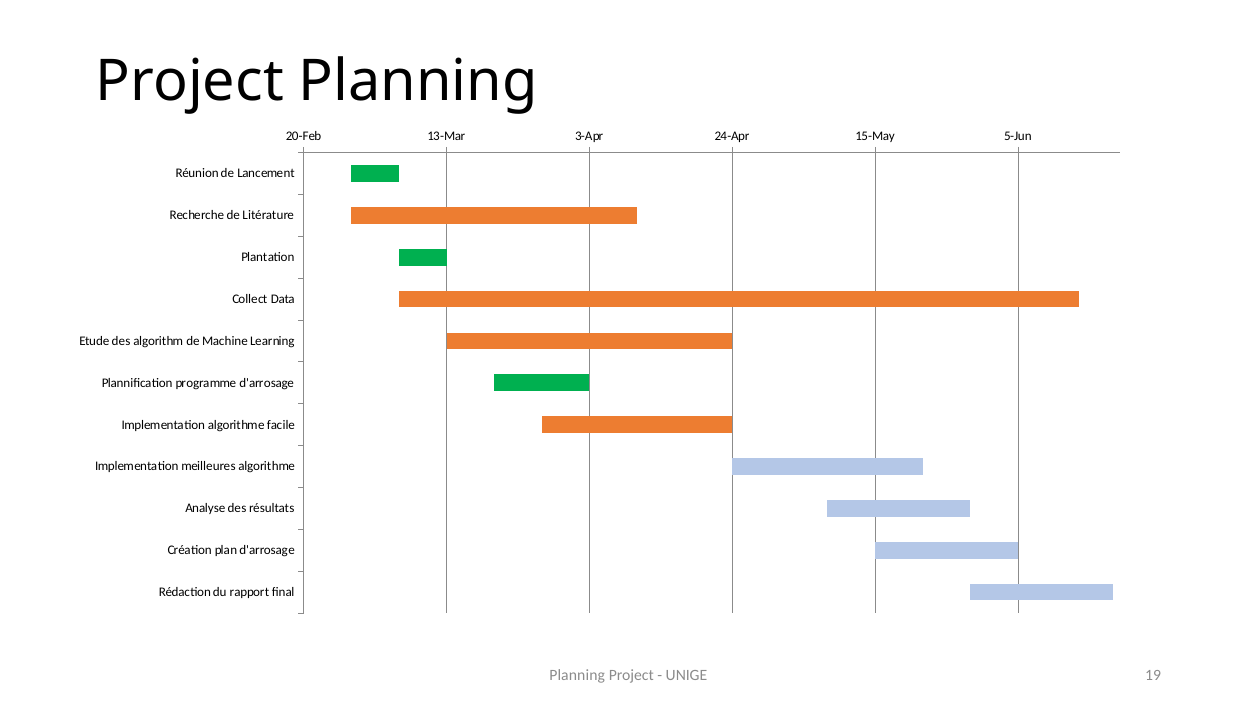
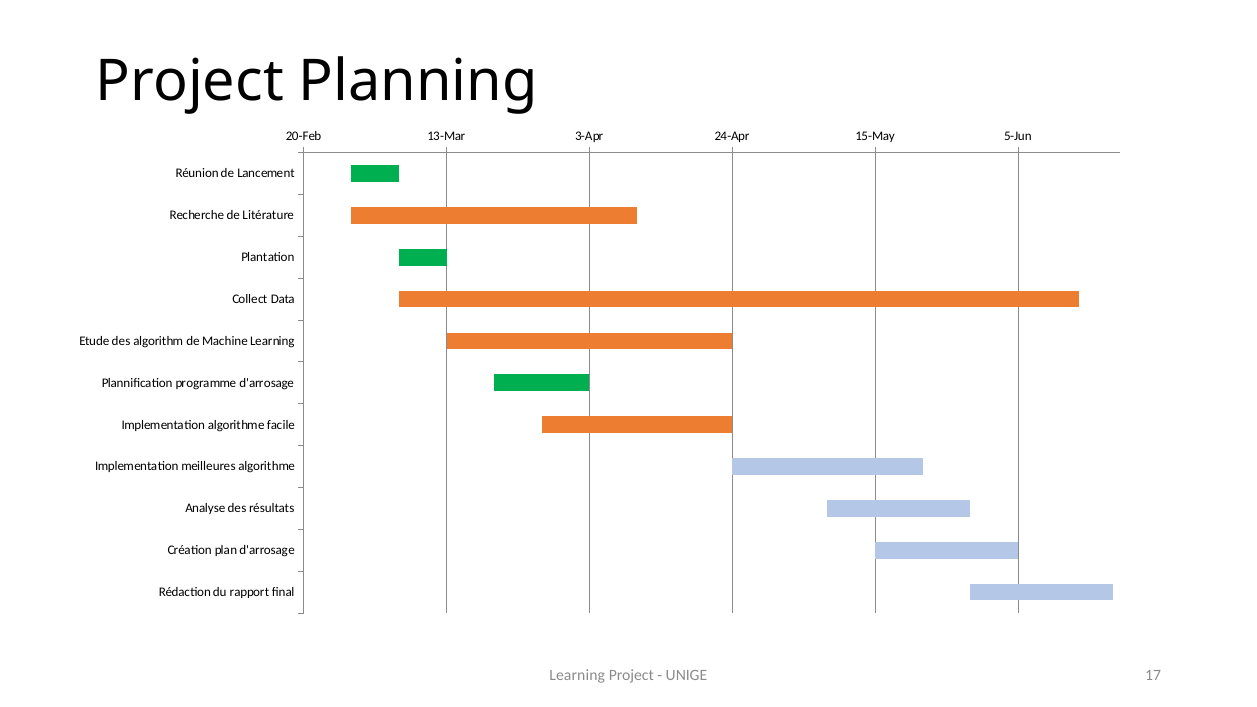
Planning: Planning -> Learning (577, 675)
19: 19 -> 17 (1153, 675)
